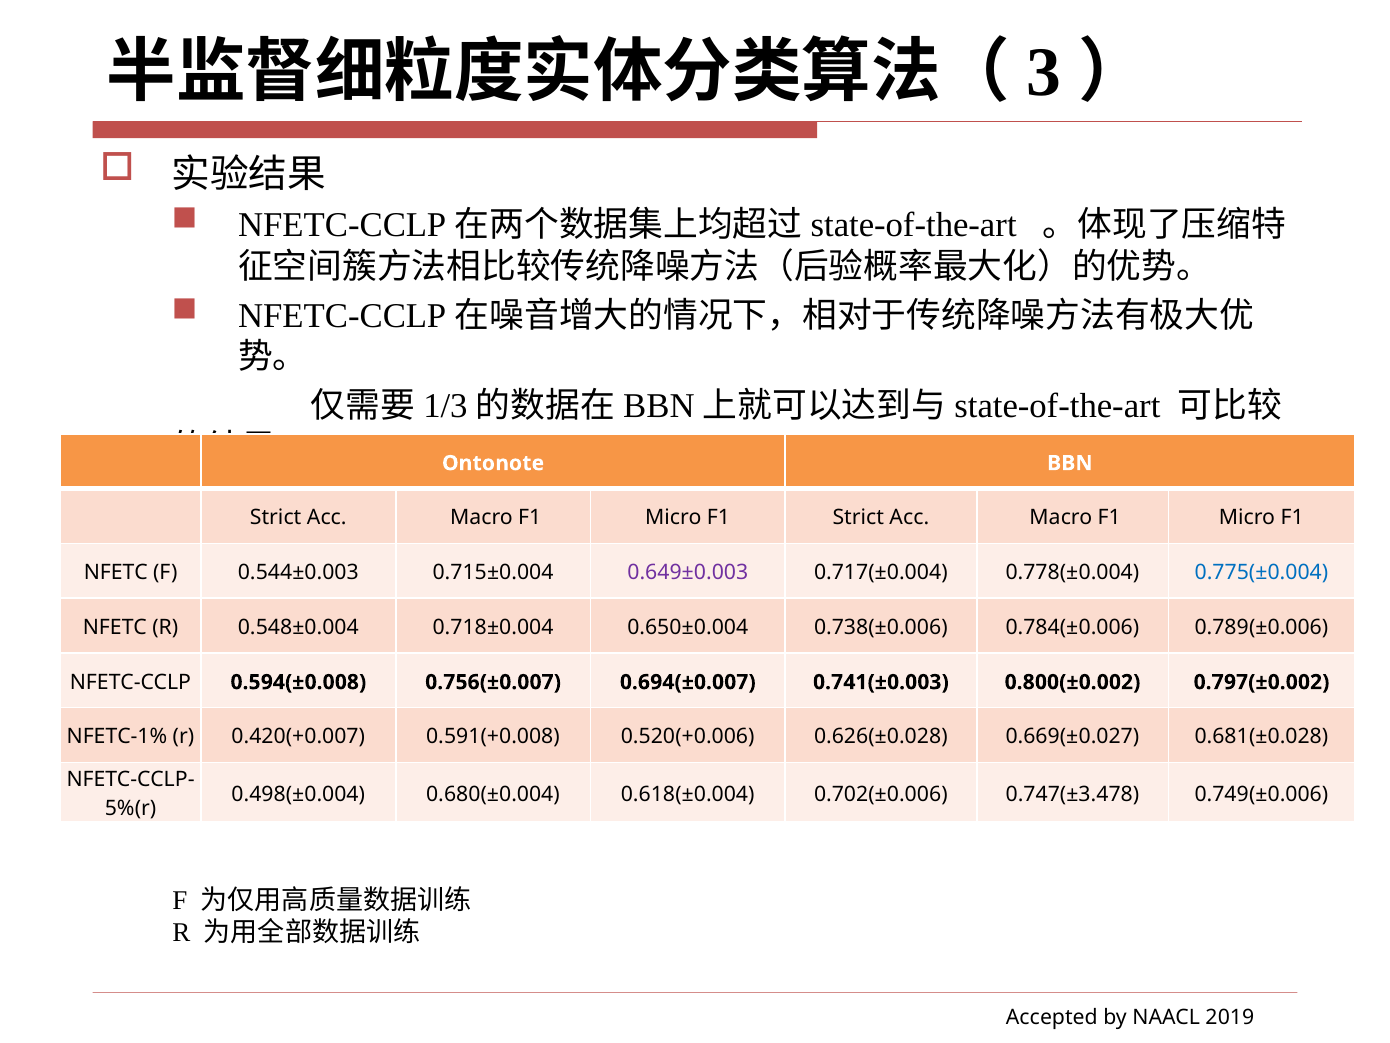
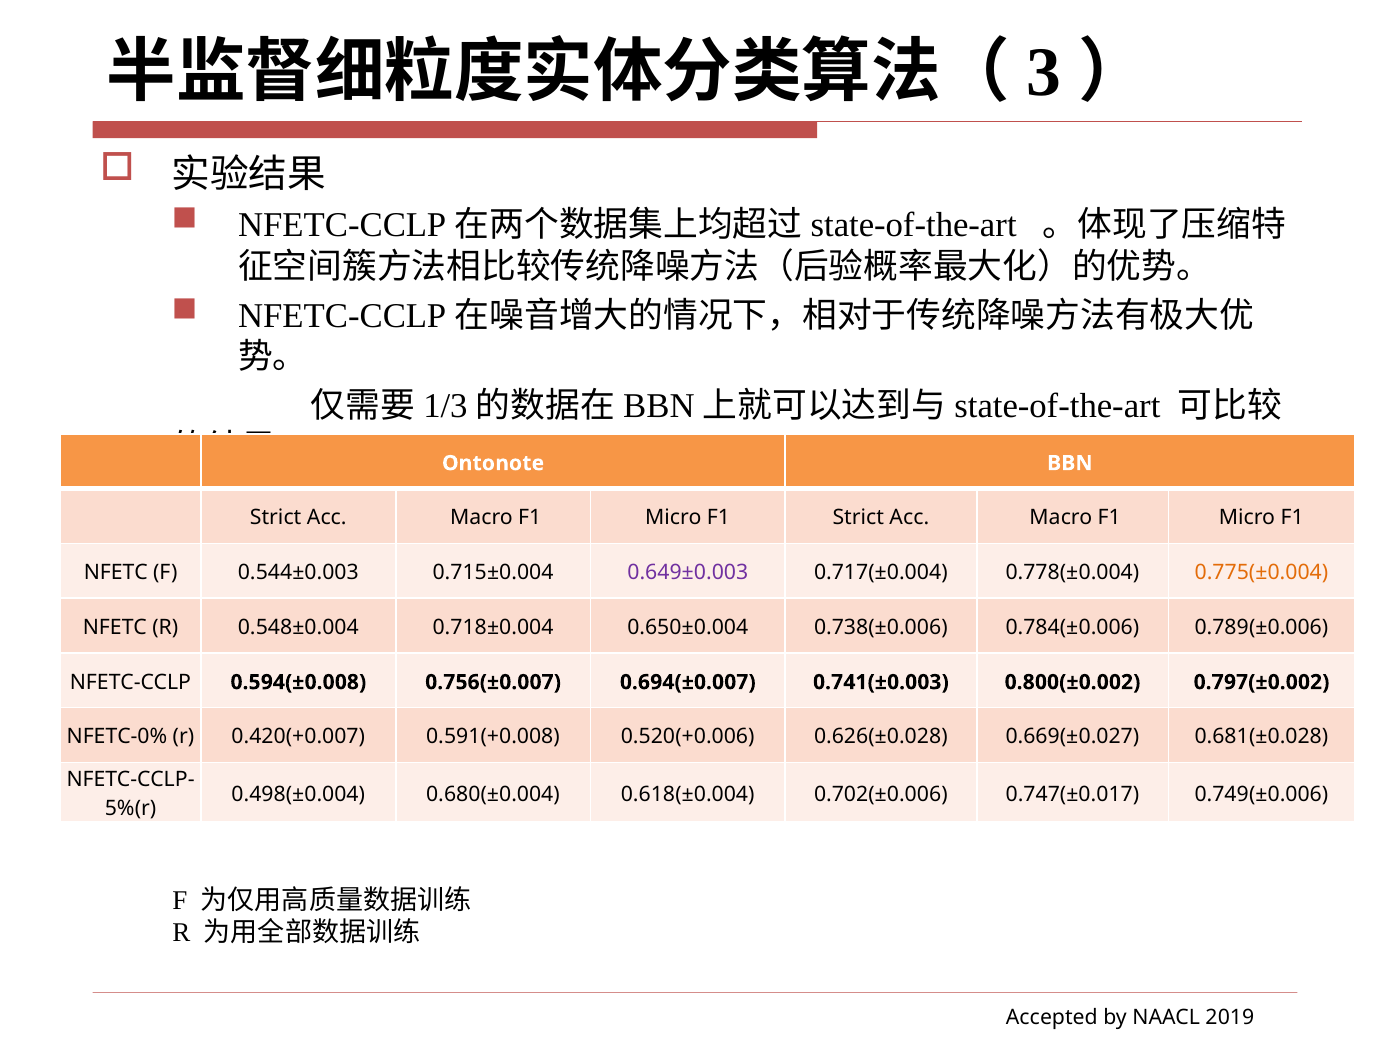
0.775(±0.004 colour: blue -> orange (1261, 572)
NFETC-1%: NFETC-1% -> NFETC-0% (117, 737)
0.747(±3.478: 0.747(±3.478 -> 0.747(±0.017 (1072, 794)
